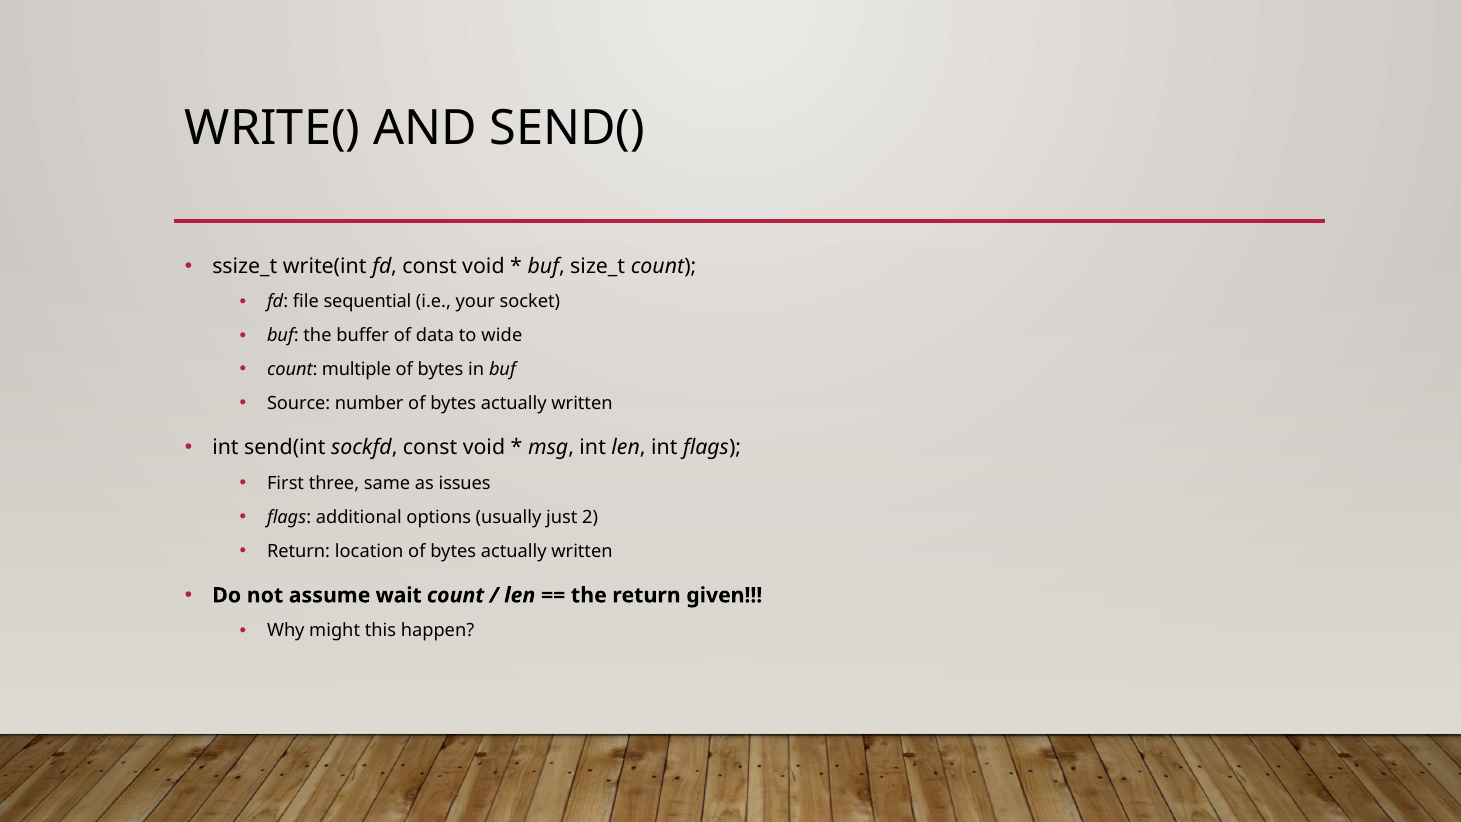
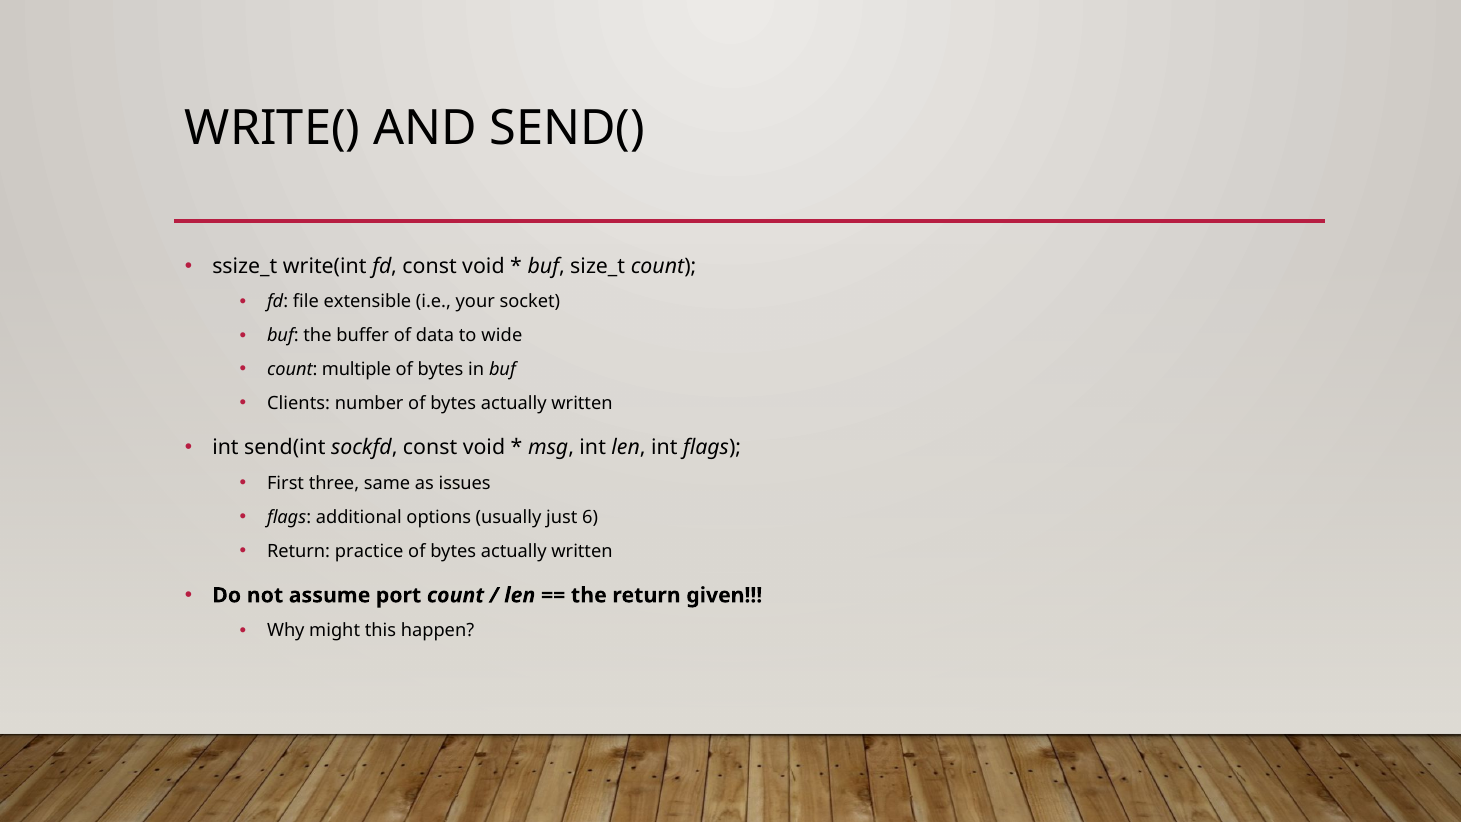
sequential: sequential -> extensible (367, 302)
Source: Source -> Clients (299, 403)
2: 2 -> 6 (590, 517)
location: location -> practice (369, 551)
wait: wait -> port (399, 595)
